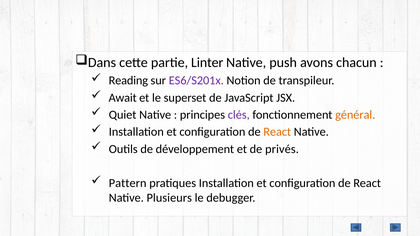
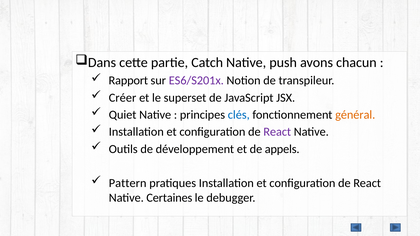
Linter: Linter -> Catch (207, 63)
Reading: Reading -> Rapport (128, 81)
Await: Await -> Créer (123, 98)
clés colour: purple -> blue (239, 115)
React colour: orange -> purple (277, 132)
privés: privés -> appels (282, 149)
Plusieurs: Plusieurs -> Certaines (169, 198)
